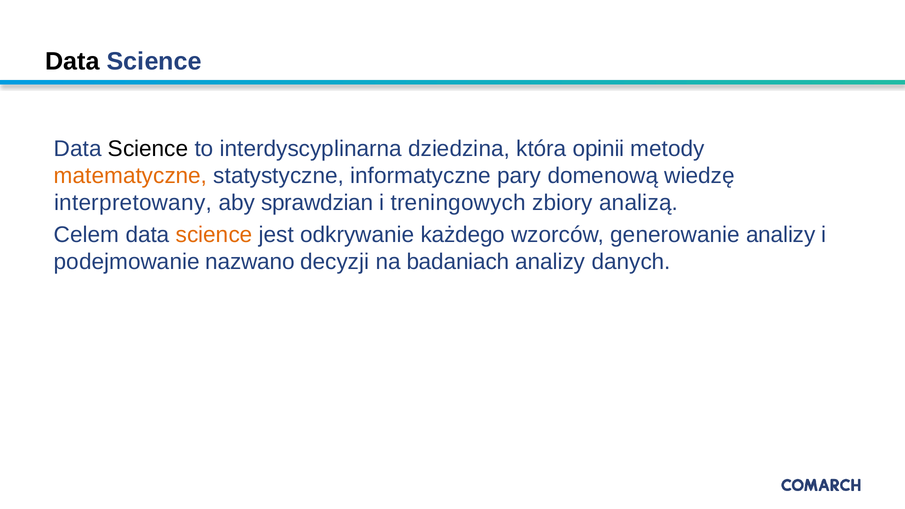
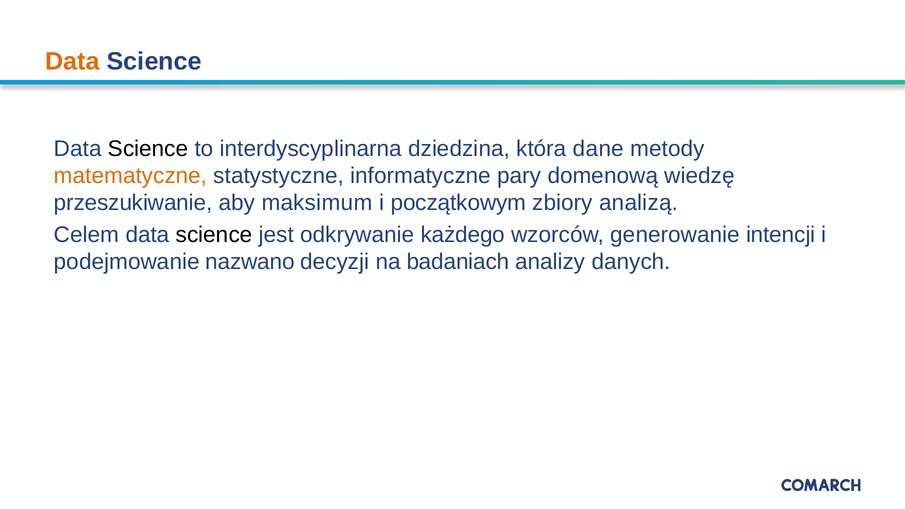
Data colour: black -> orange (73, 61)
opinii: opinii -> dane (598, 149)
interpretowany: interpretowany -> przeszukiwanie (133, 203)
sprawdzian: sprawdzian -> maksimum (317, 203)
treningowych: treningowych -> początkowym (458, 203)
science colour: orange -> black (214, 235)
generowanie analizy: analizy -> intencji (781, 235)
